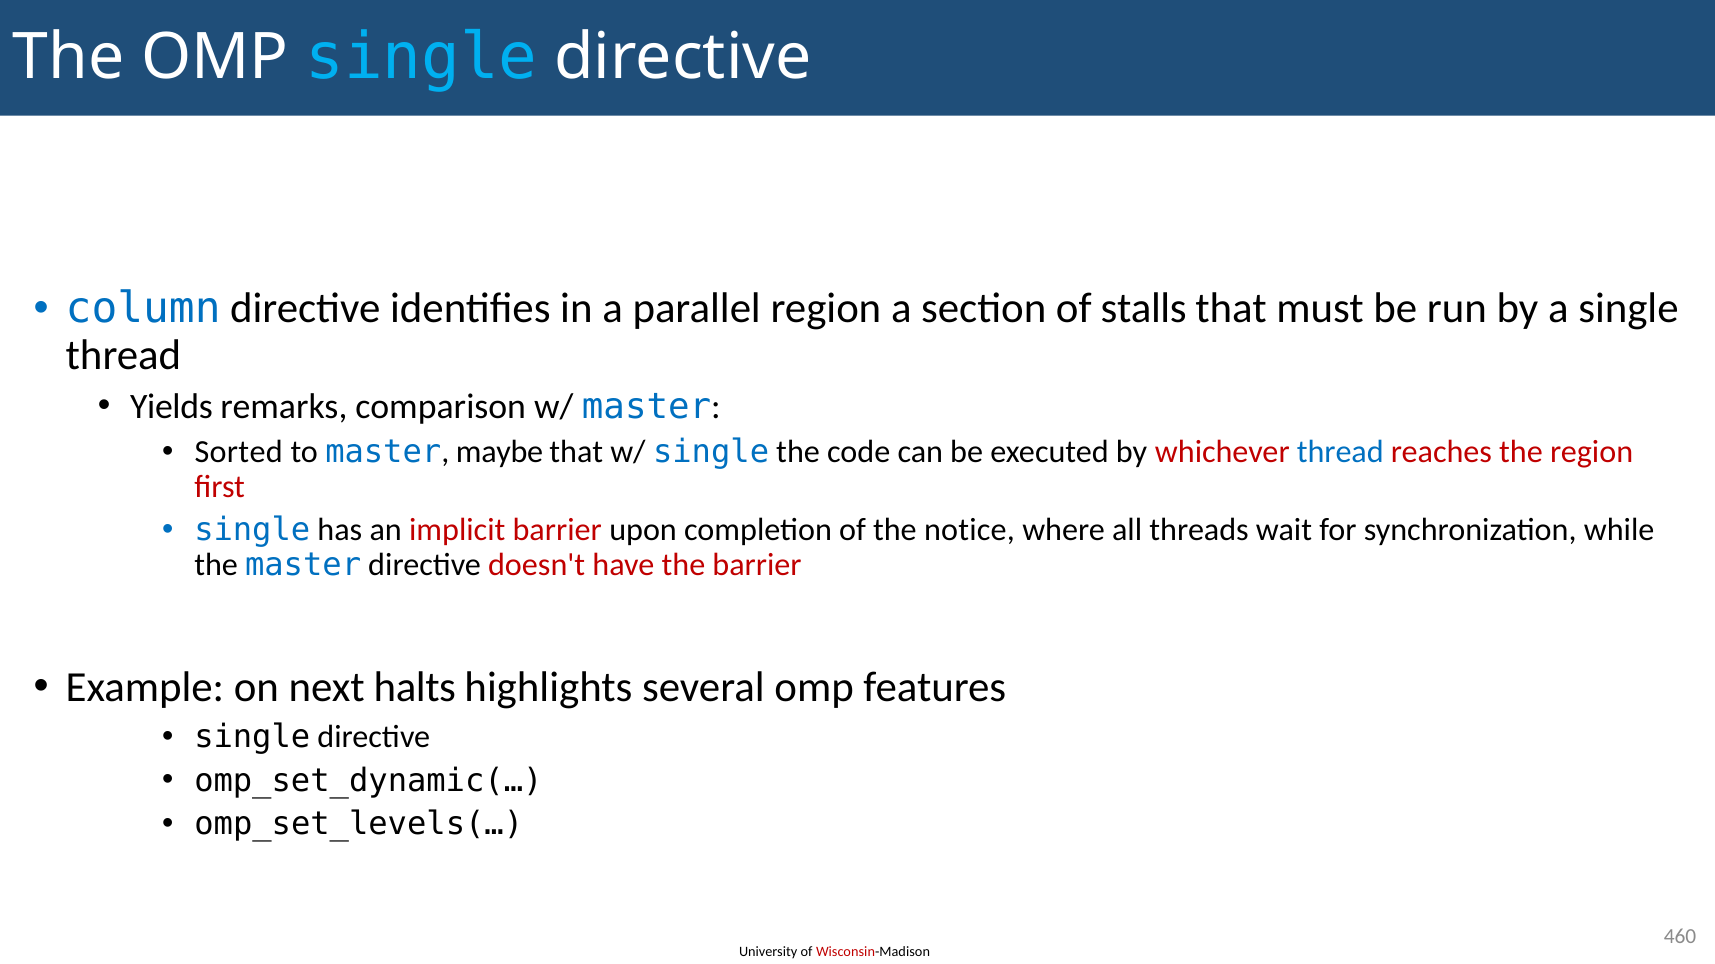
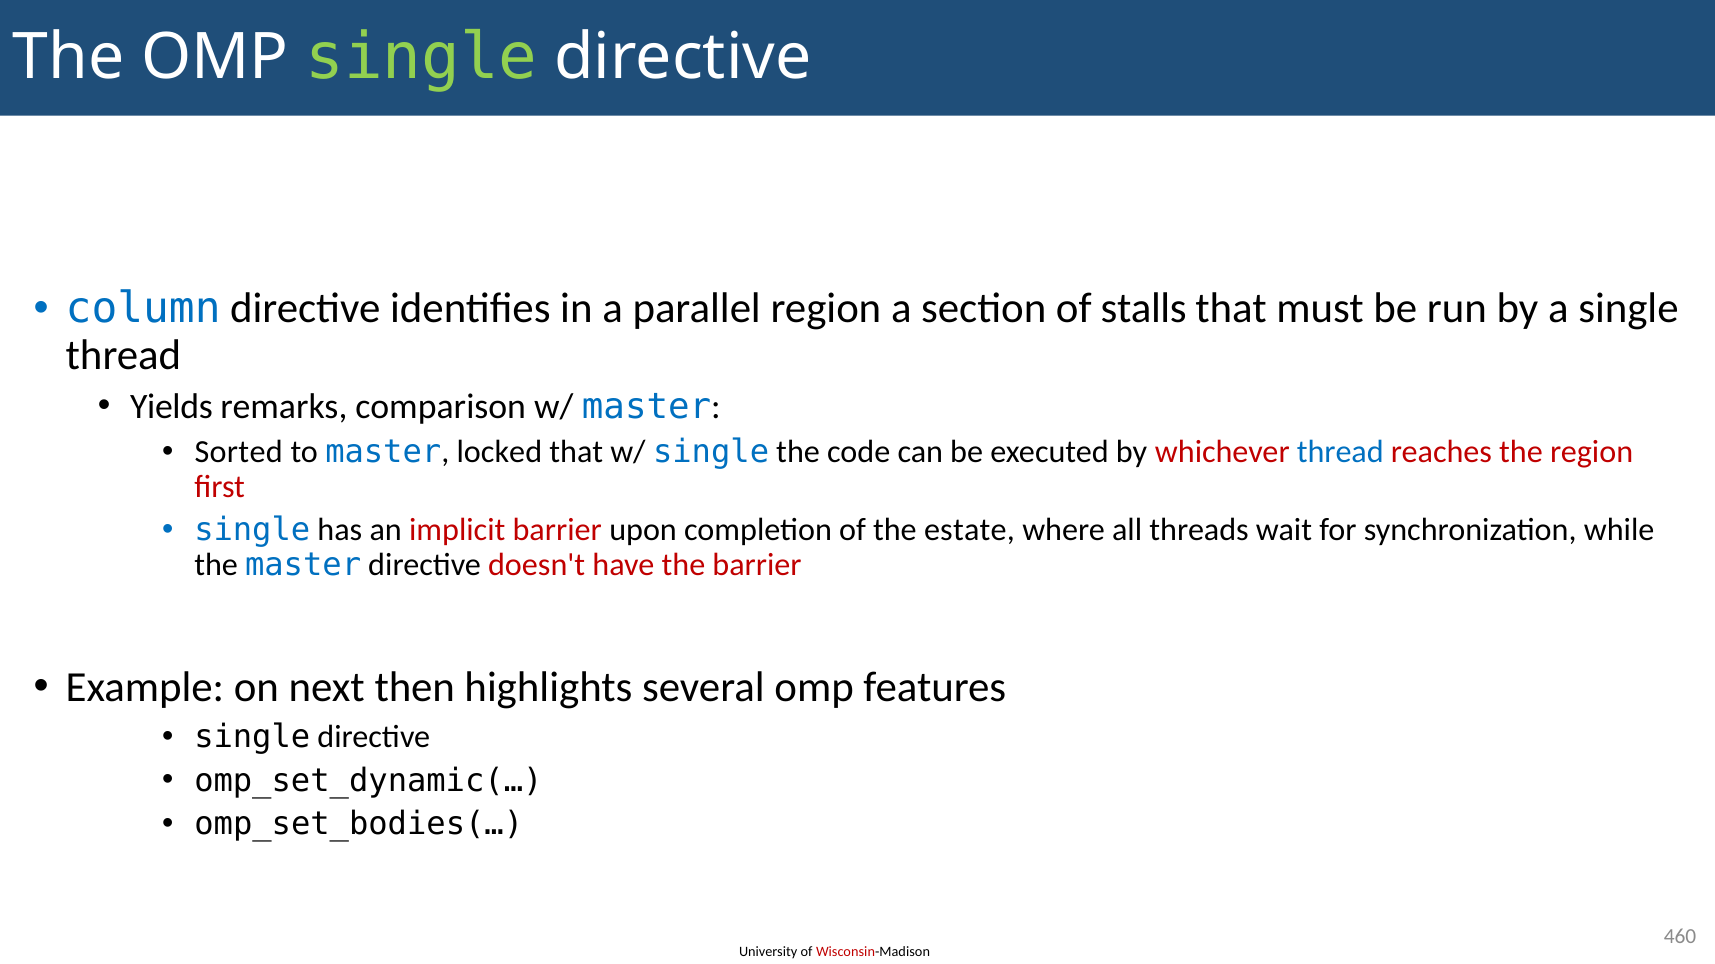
single colour: light blue -> light green (422, 57)
maybe: maybe -> locked (499, 452)
notice: notice -> estate (969, 531)
halts: halts -> then (415, 688)
omp_set_levels(…: omp_set_levels(… -> omp_set_bodies(… (359, 825)
